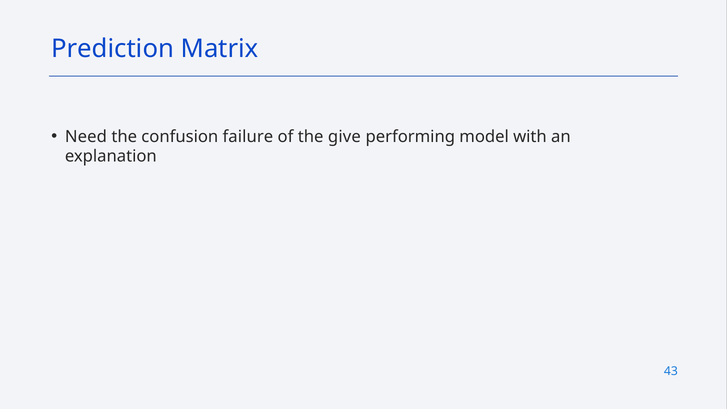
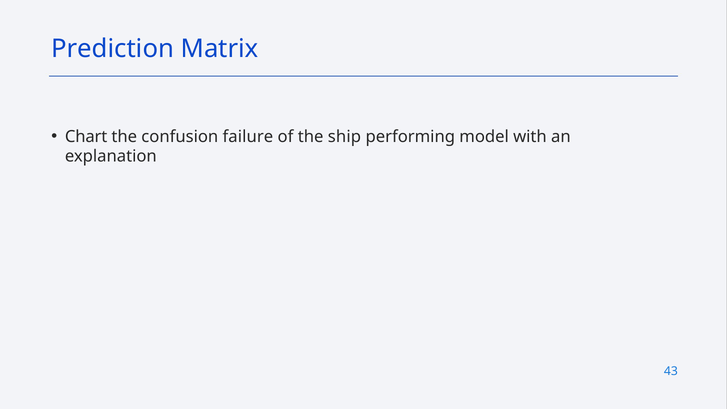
Need: Need -> Chart (86, 137)
give: give -> ship (344, 137)
